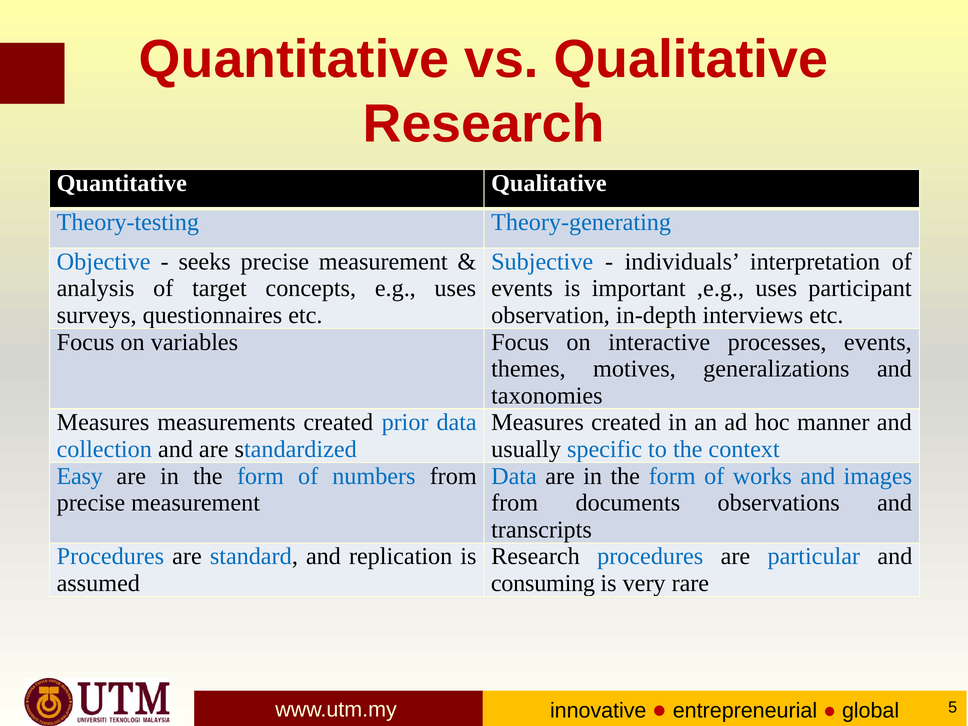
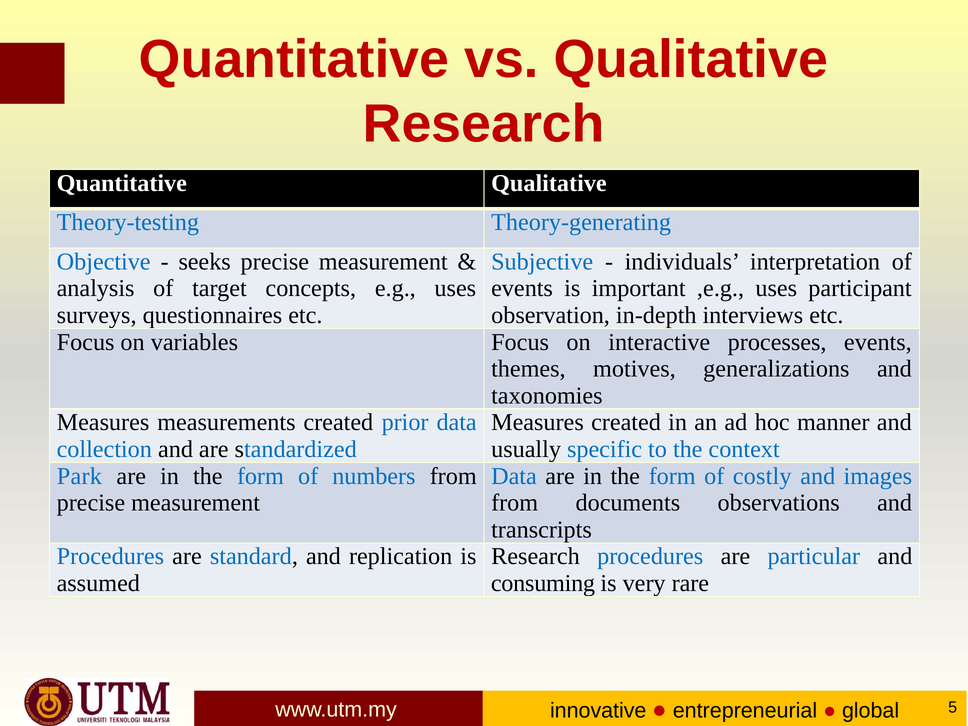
Easy: Easy -> Park (79, 476)
works: works -> costly (762, 476)
